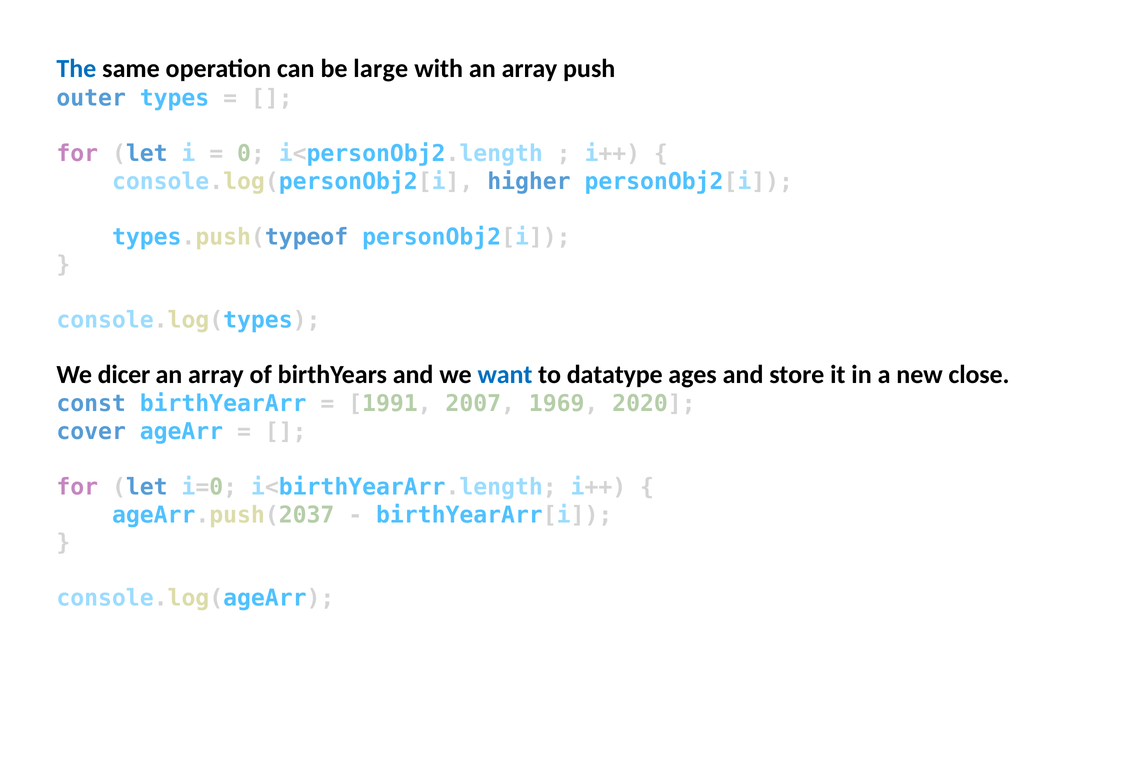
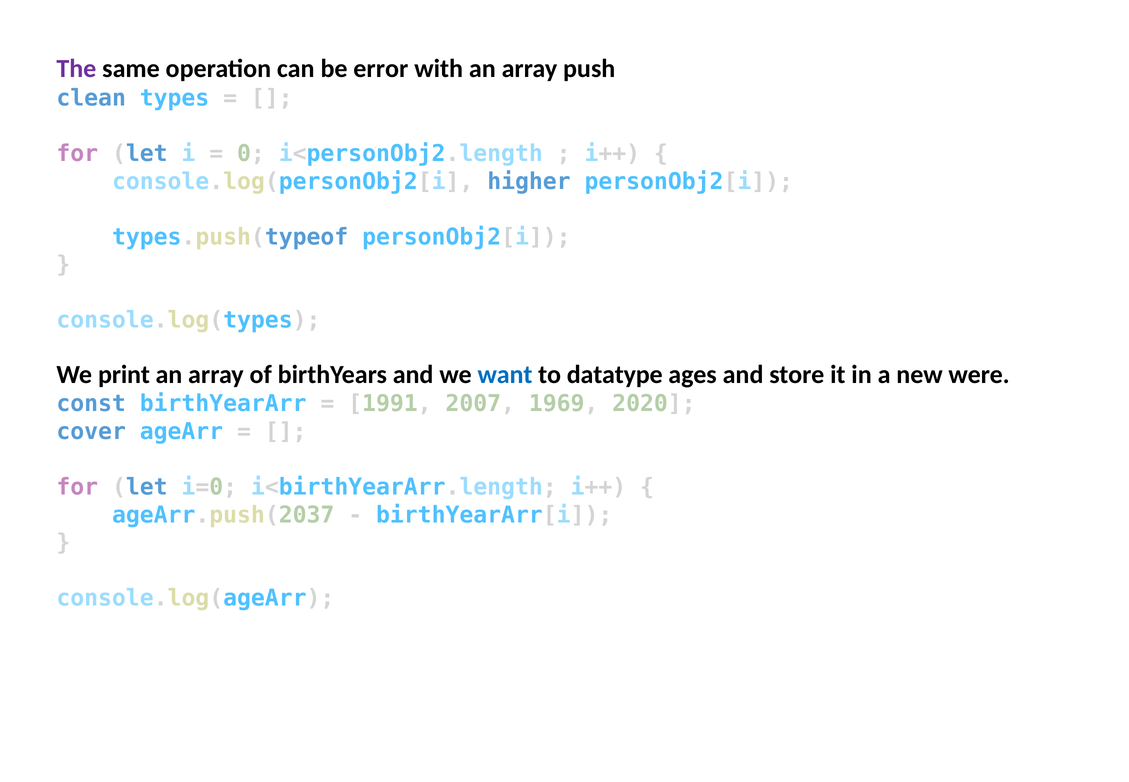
The colour: blue -> purple (76, 69)
large: large -> error (381, 69)
outer: outer -> clean (91, 98)
dicer: dicer -> print (124, 374)
close: close -> were (979, 374)
